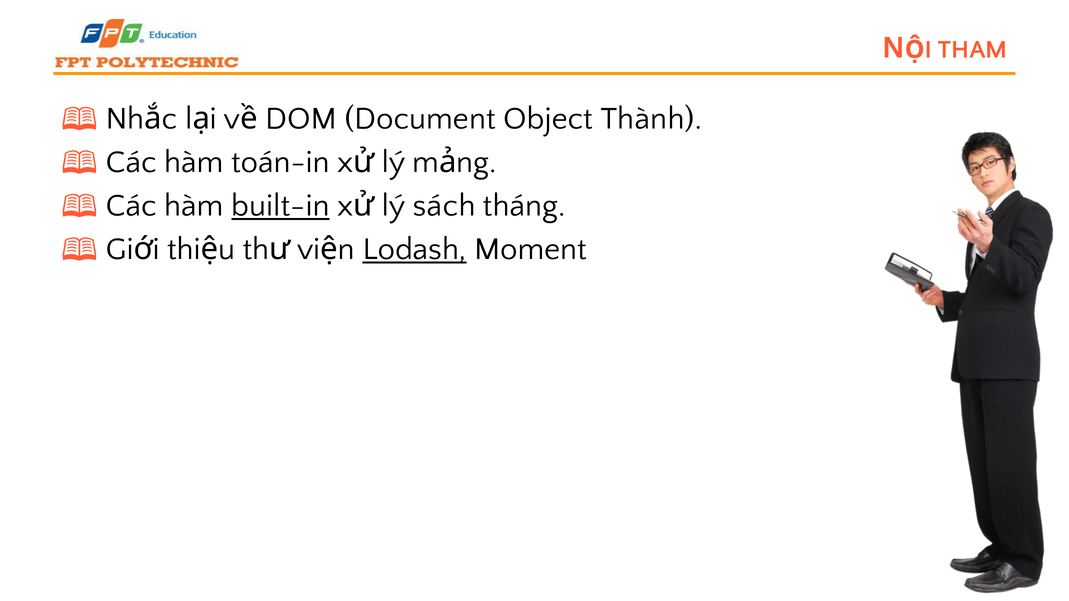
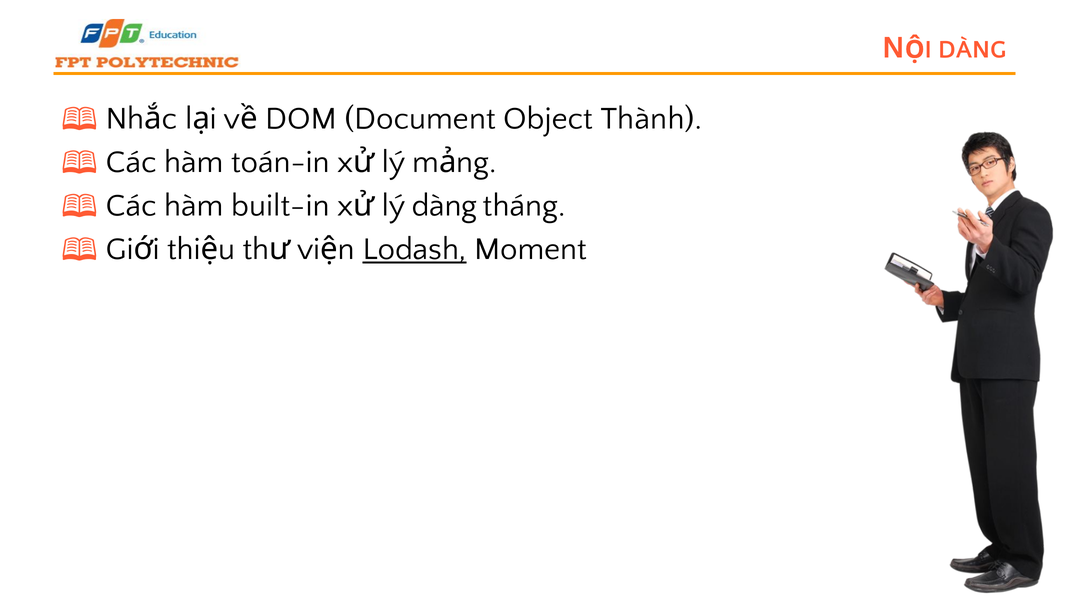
THAM: THAM -> DÀNG (973, 50)
built-in underline: present -> none (280, 206)
lý sách: sách -> dàng (445, 206)
